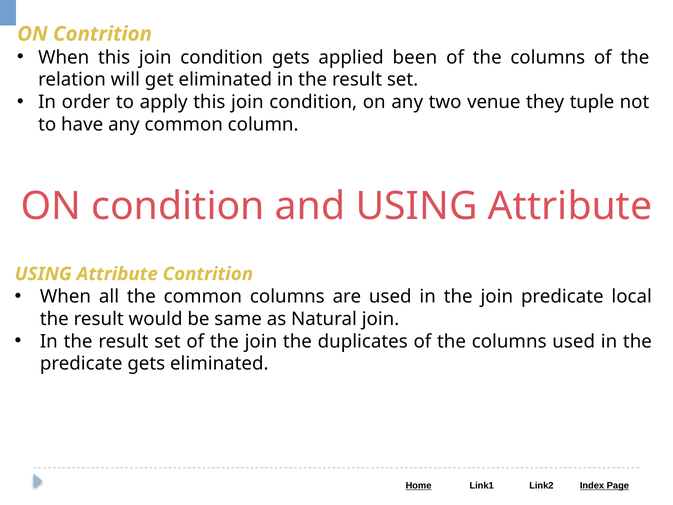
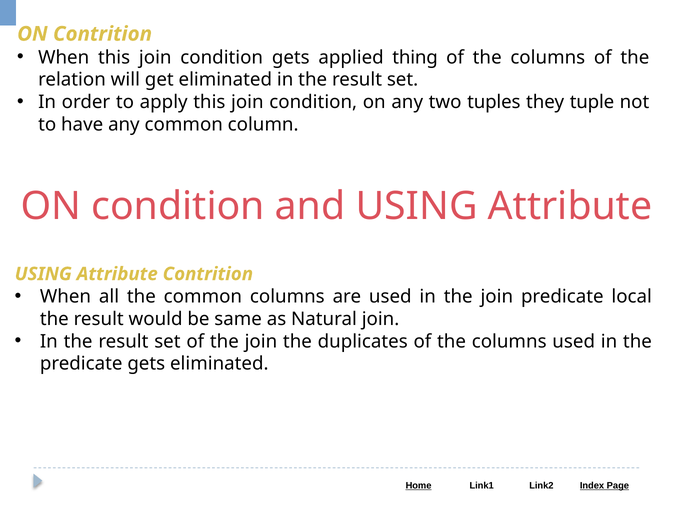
been: been -> thing (415, 57)
venue: venue -> tuples (494, 102)
